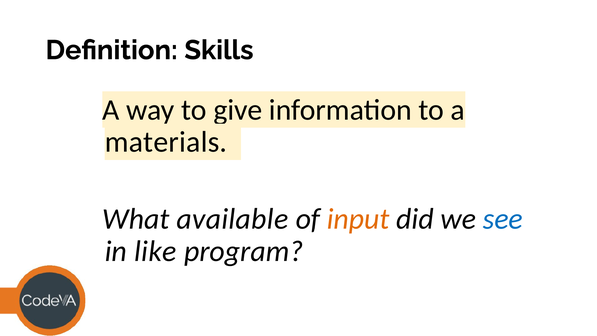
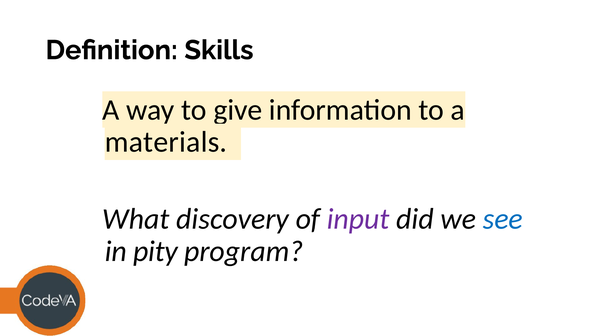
available: available -> discovery (233, 219)
input colour: orange -> purple (358, 219)
like: like -> pity (156, 251)
